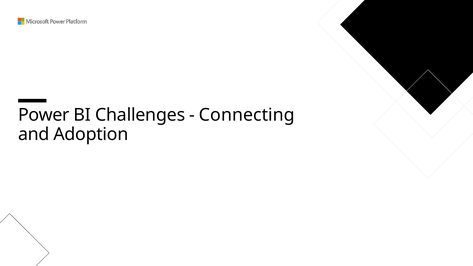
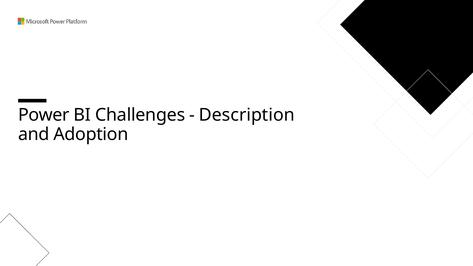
Connecting: Connecting -> Description (247, 115)
